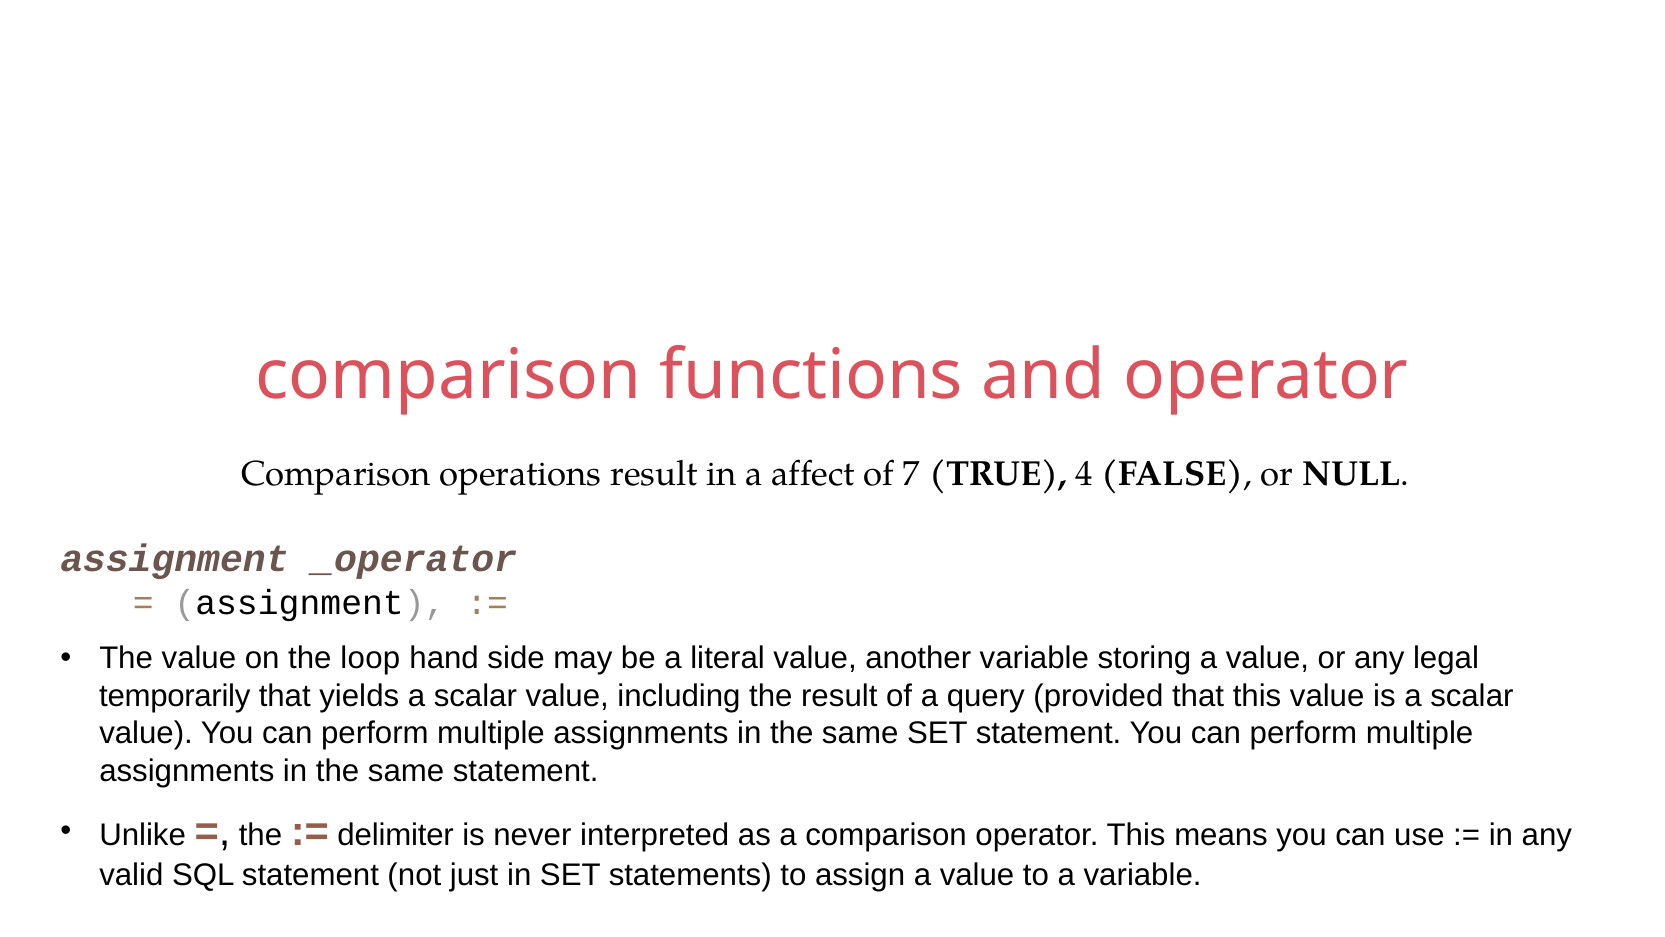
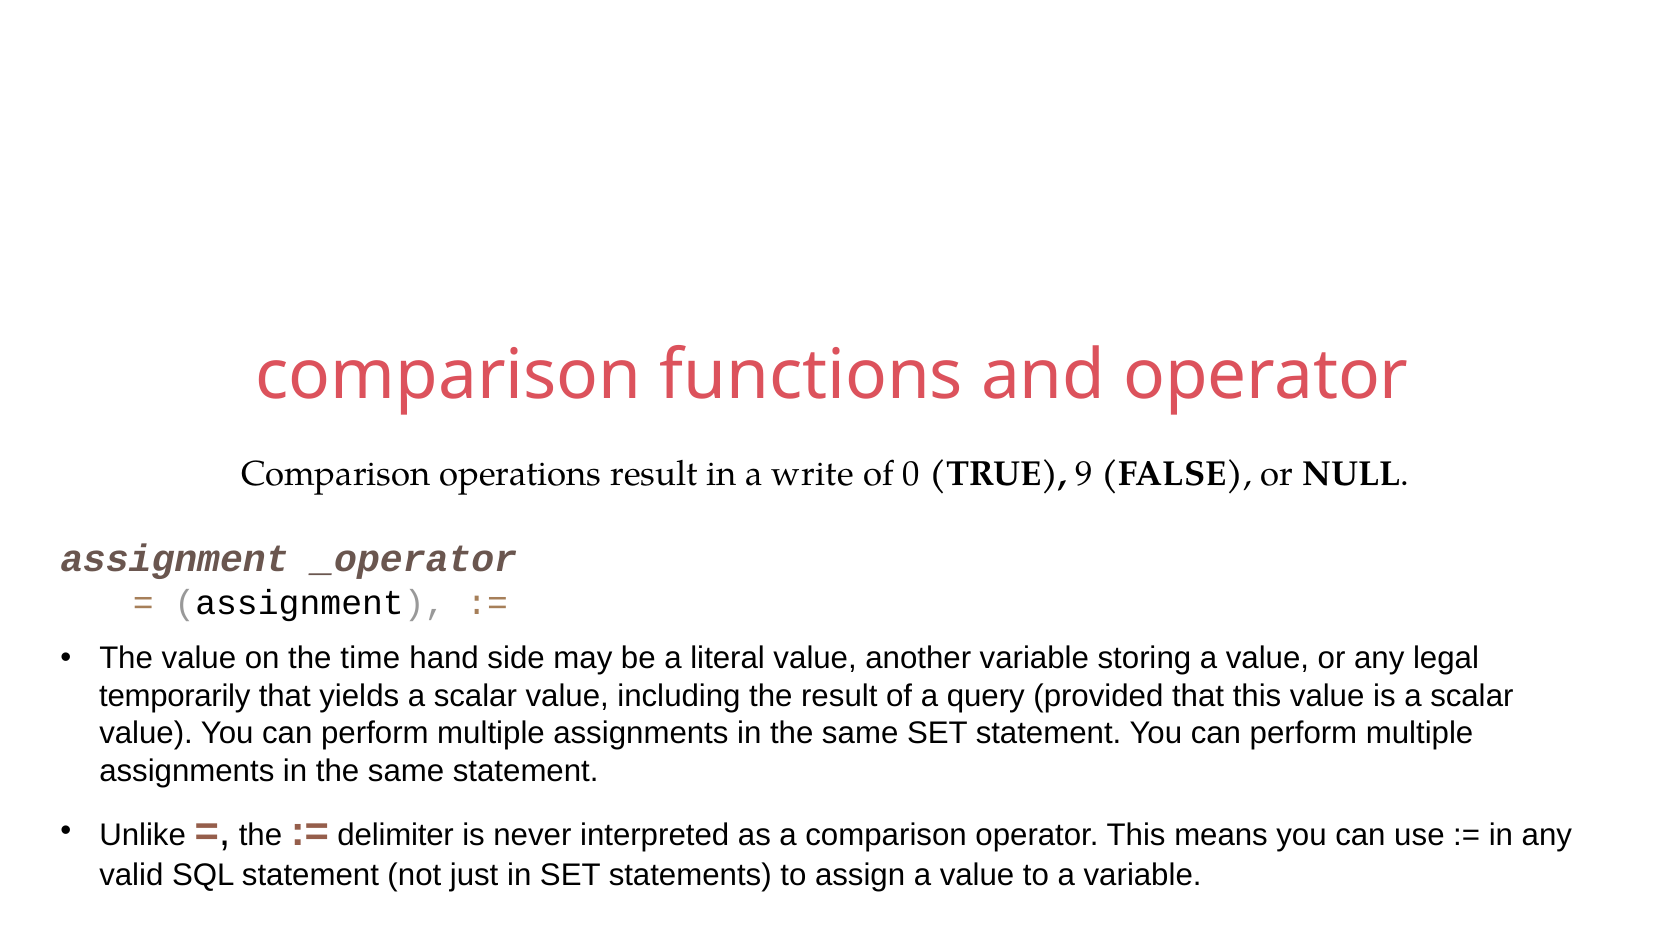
affect: affect -> write (813, 474)
7: 7 -> 0 (912, 474)
4: 4 -> 9 (1085, 474)
loop: loop -> time (370, 658)
